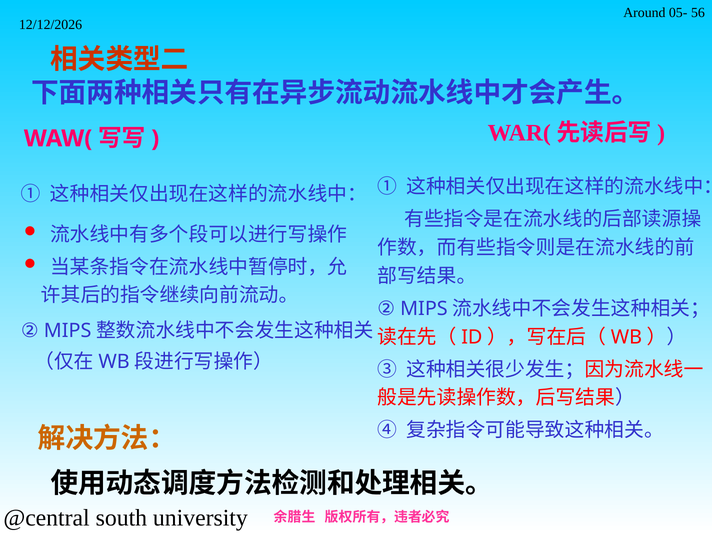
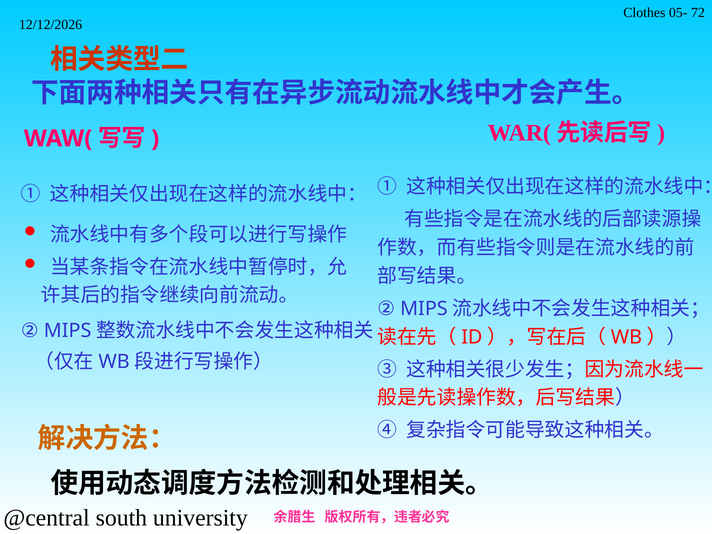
Around: Around -> Clothes (644, 13)
56: 56 -> 72 (698, 13)
